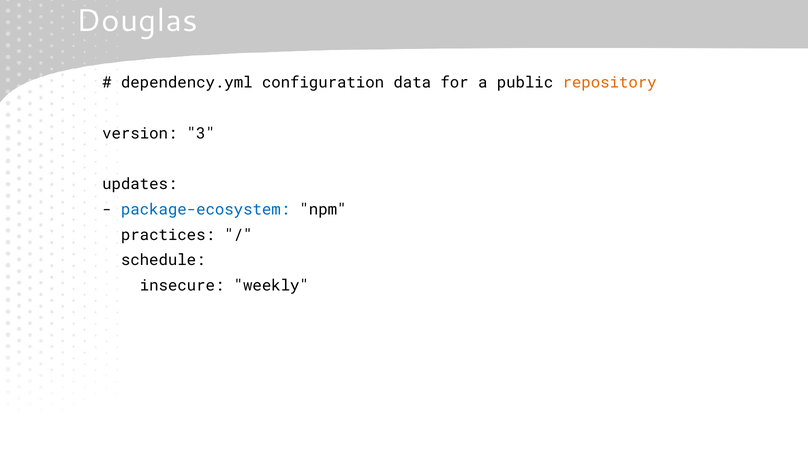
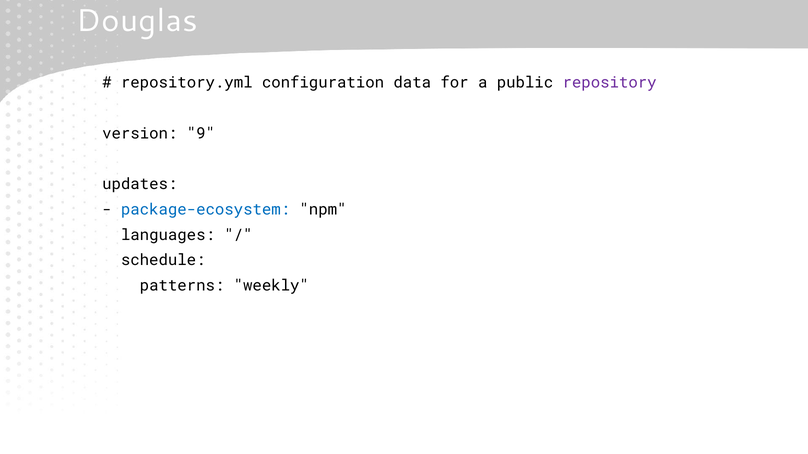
dependency.yml: dependency.yml -> repository.yml (187, 83)
repository colour: orange -> purple (610, 83)
3: 3 -> 9 (201, 134)
practices: practices -> languages (168, 235)
insecure: insecure -> patterns (182, 286)
